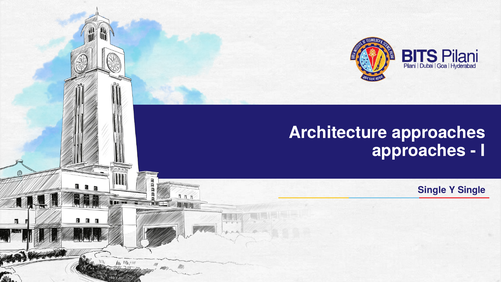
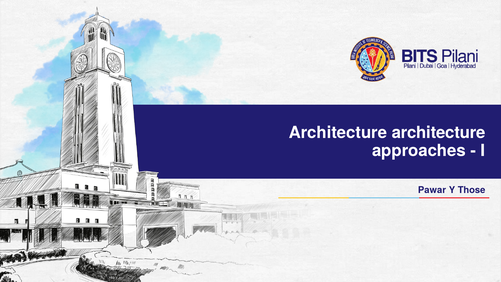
Architecture approaches: approaches -> architecture (439, 132)
Single: Single -> Pawar (432, 190)
Y Single: Single -> Those (472, 190)
